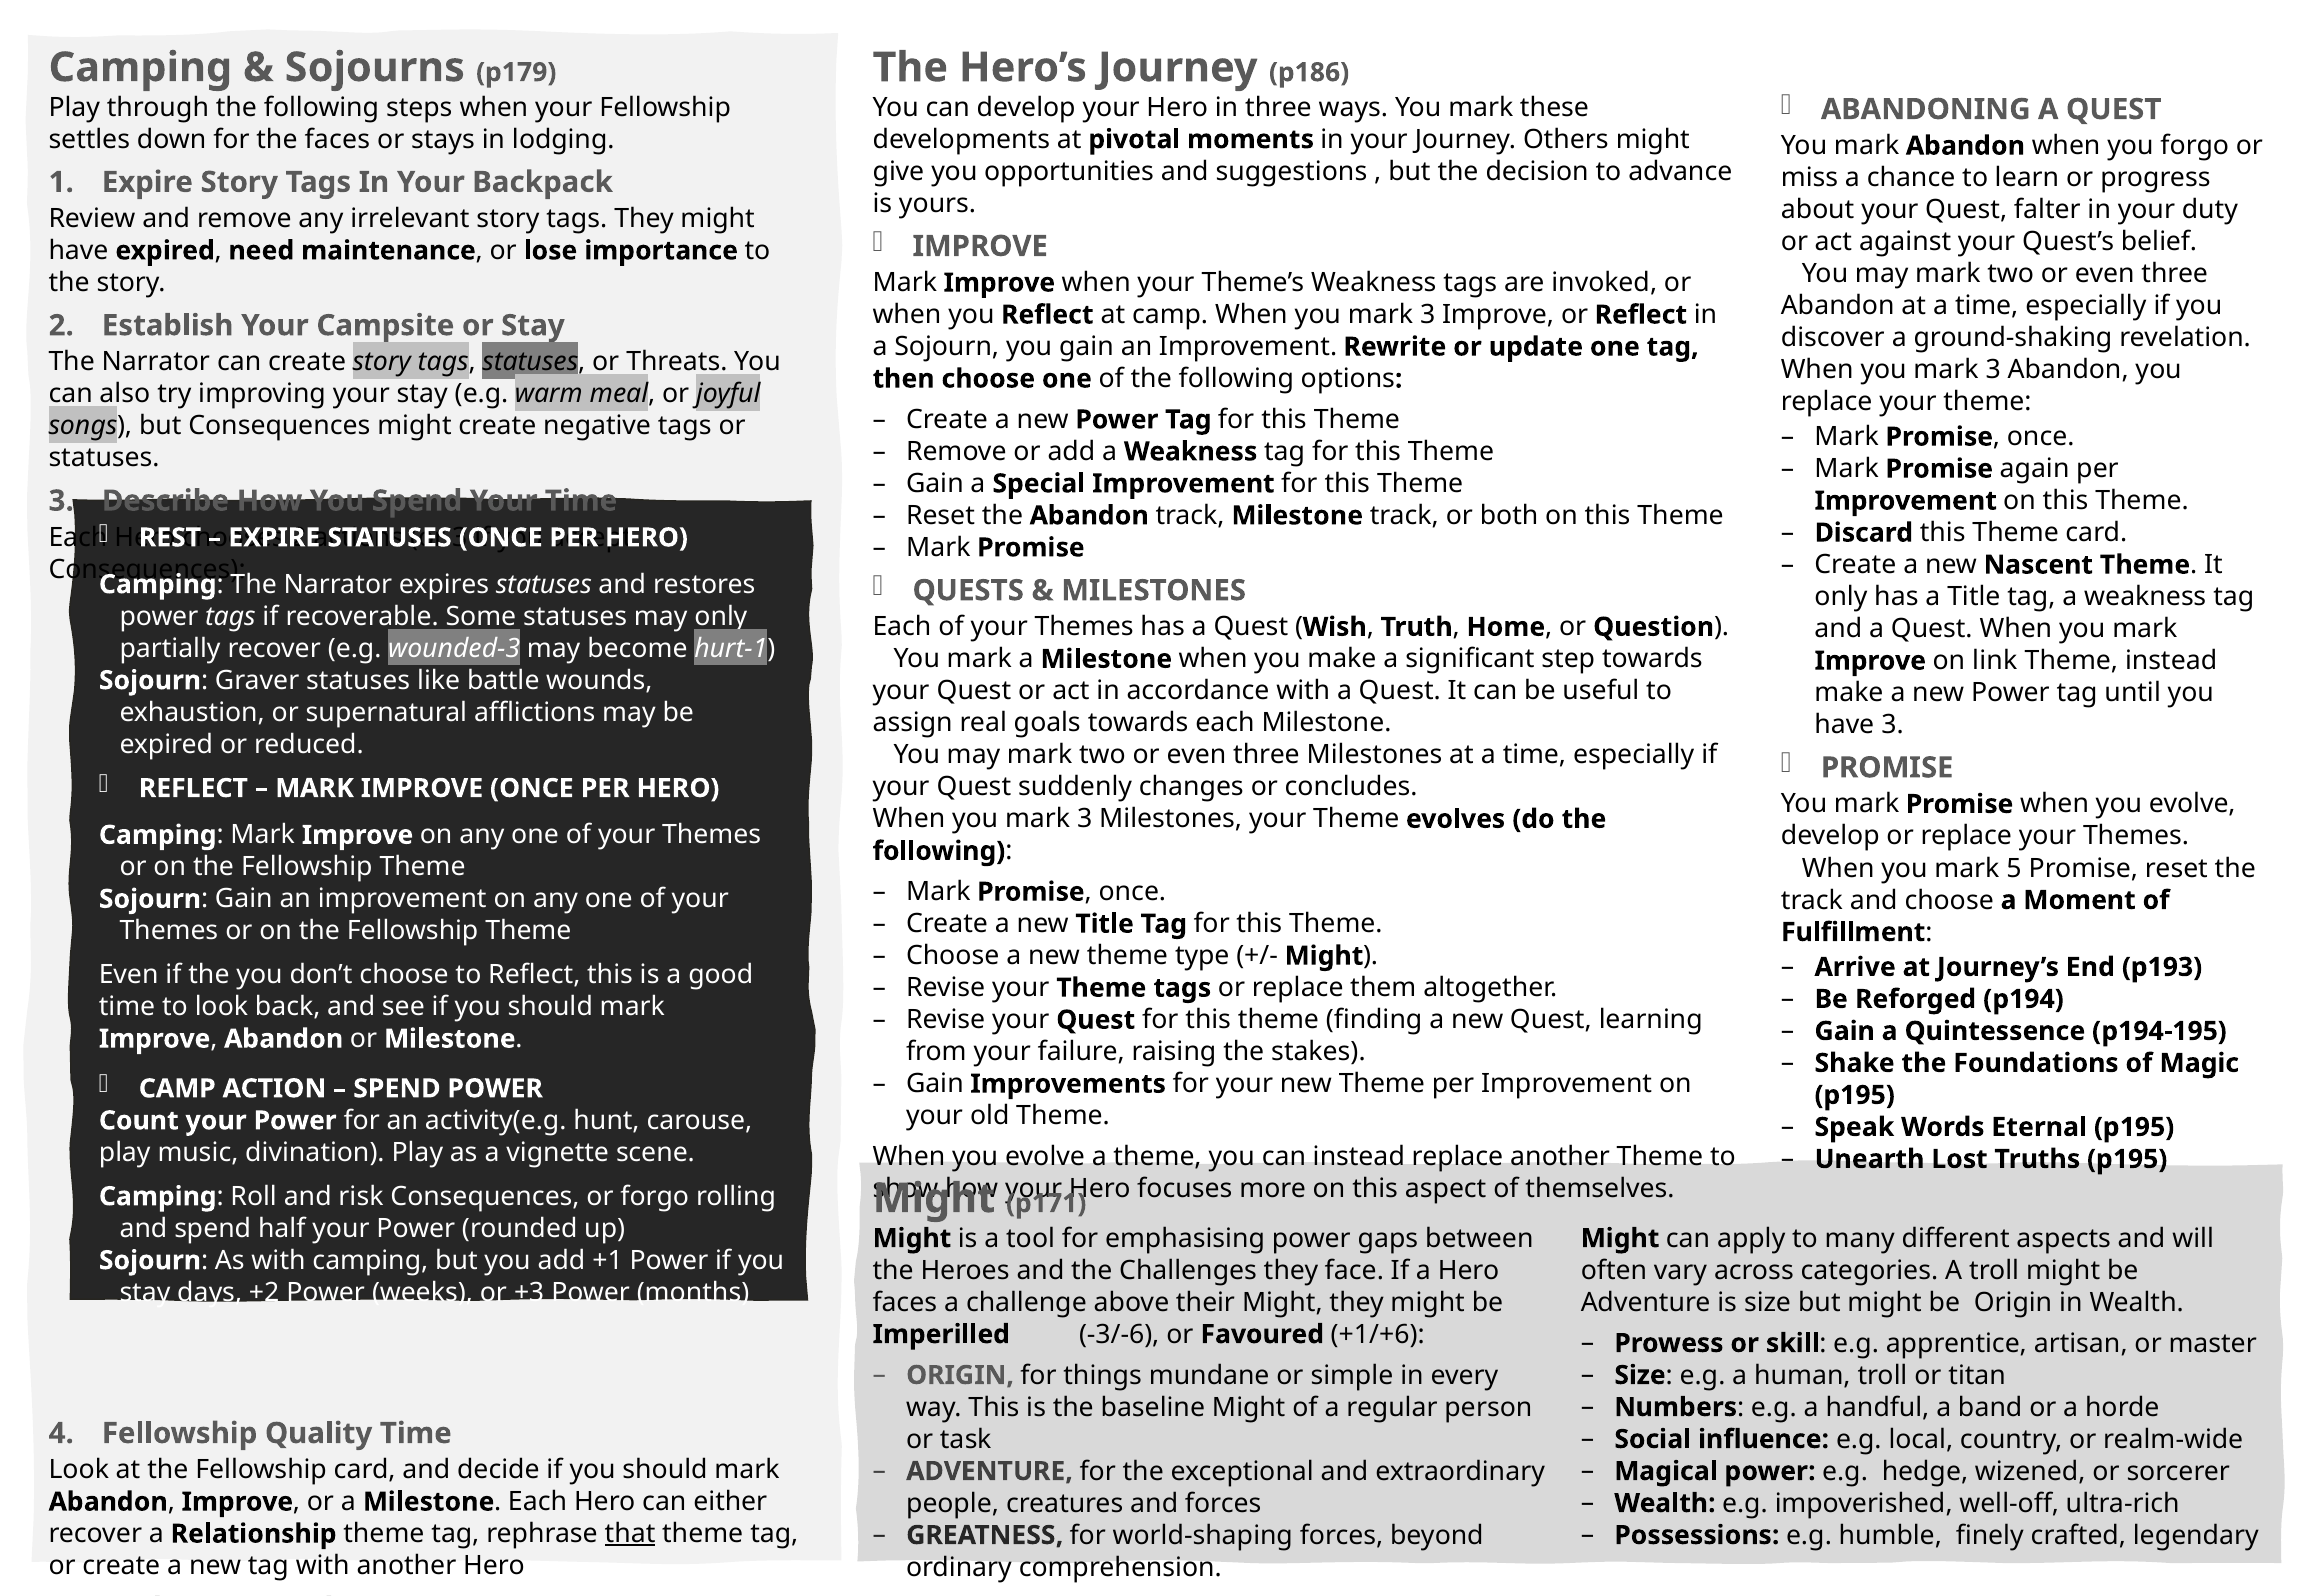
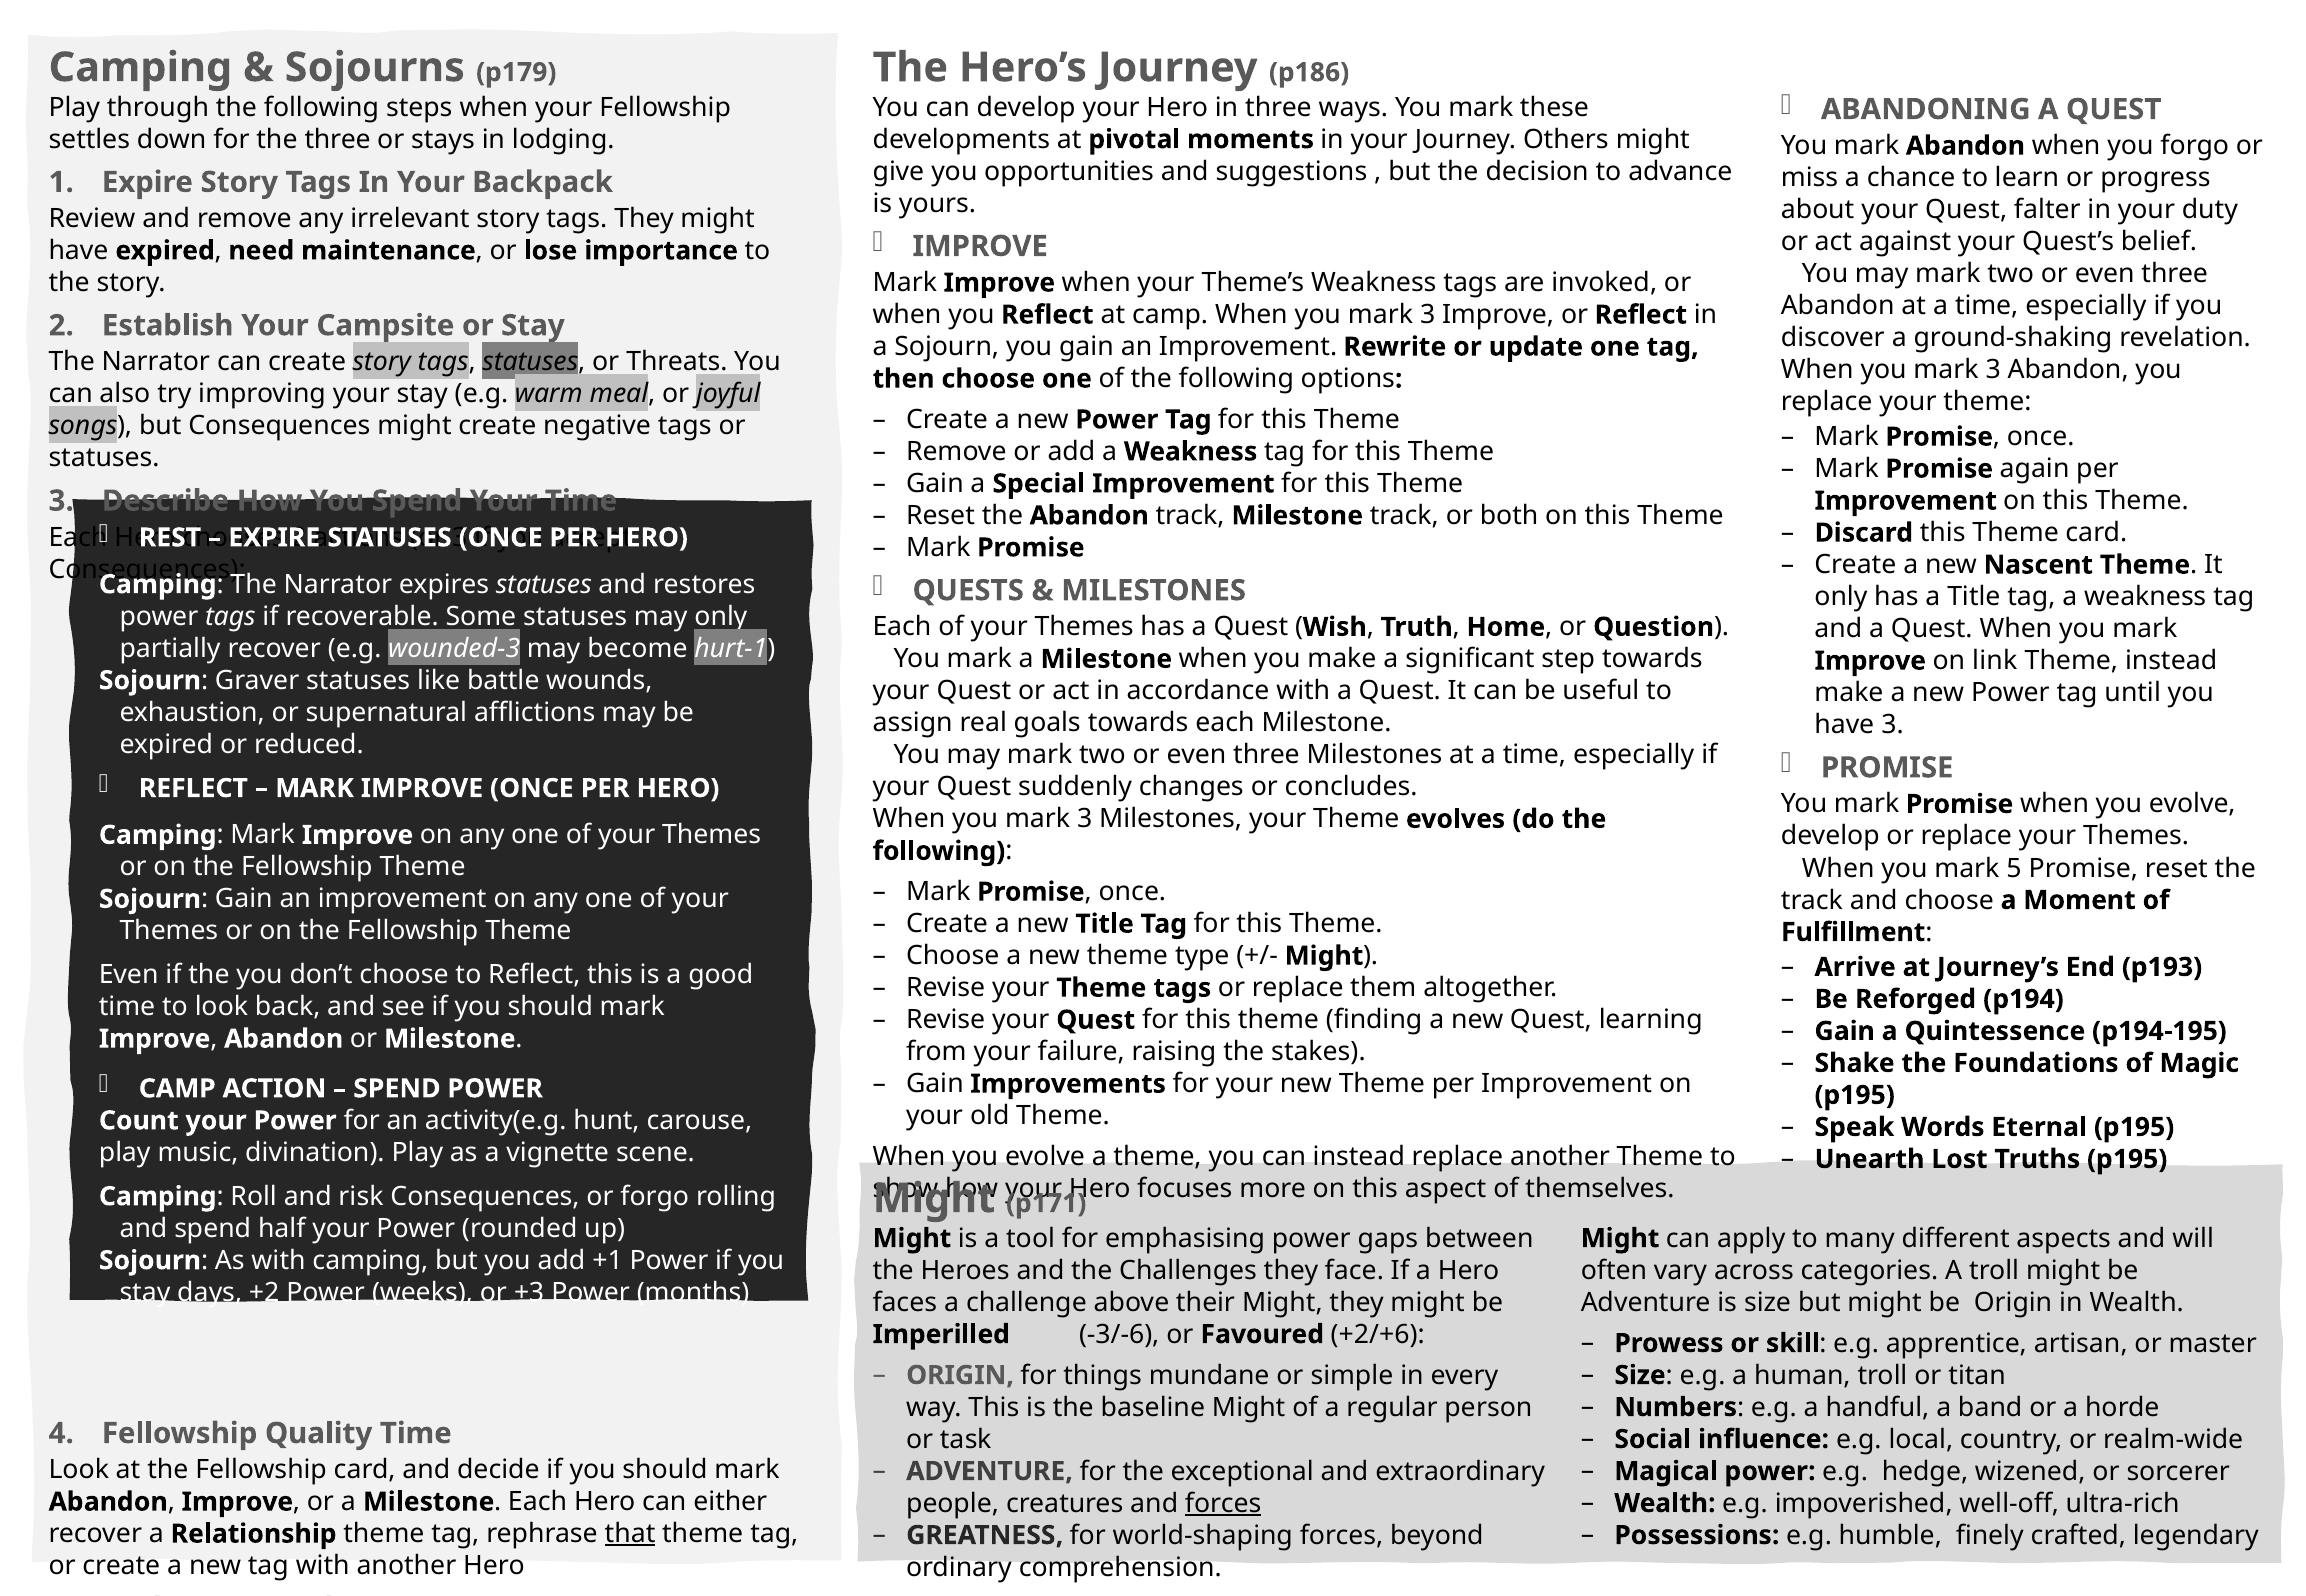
the faces: faces -> three (338, 139)
+1/+6: +1/+6 -> +2/+6 (1378, 1335)
forces underline: none -> present (1223, 1504)
